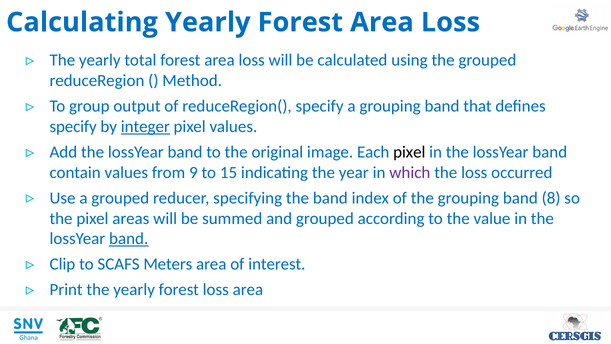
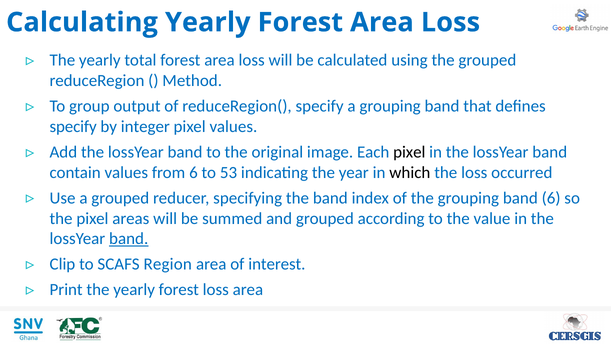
integer underline: present -> none (145, 127)
from 9: 9 -> 6 (193, 172)
15: 15 -> 53 (229, 172)
which colour: purple -> black (410, 172)
band 8: 8 -> 6 (551, 198)
Meters: Meters -> Region (168, 264)
